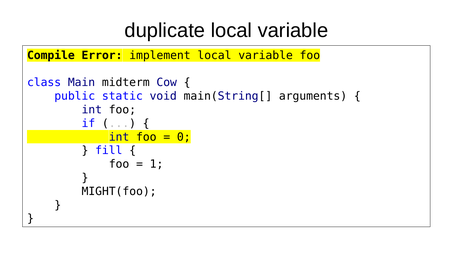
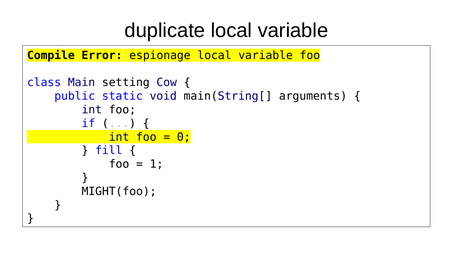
implement: implement -> espionage (160, 55)
midterm: midterm -> setting (126, 82)
